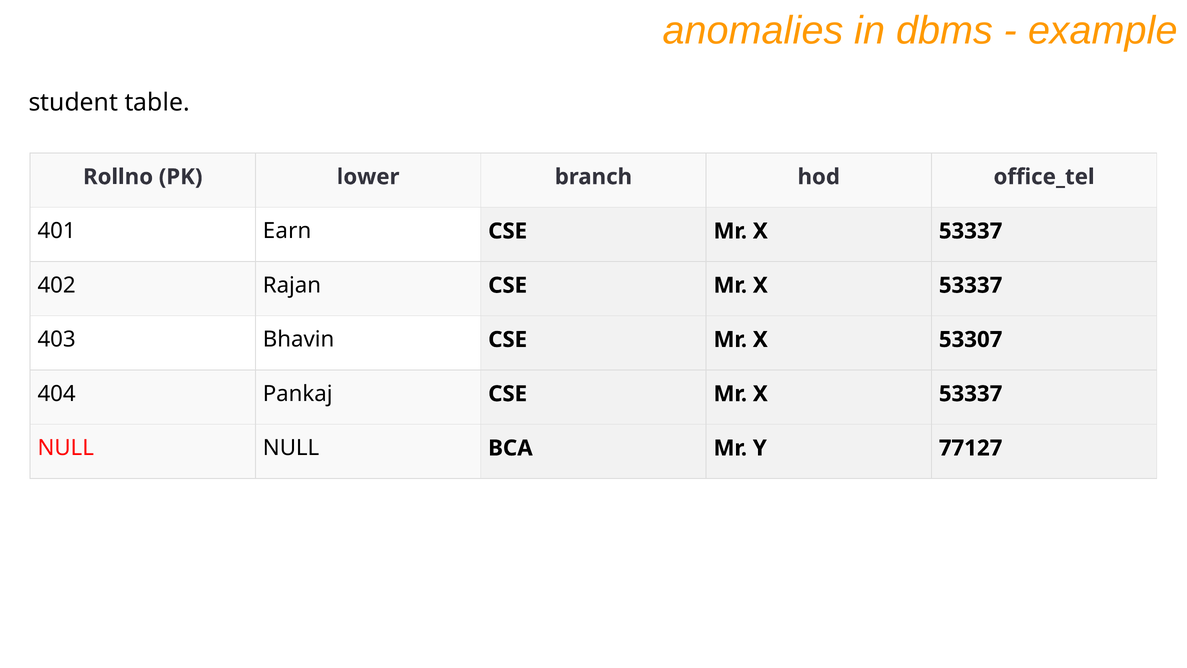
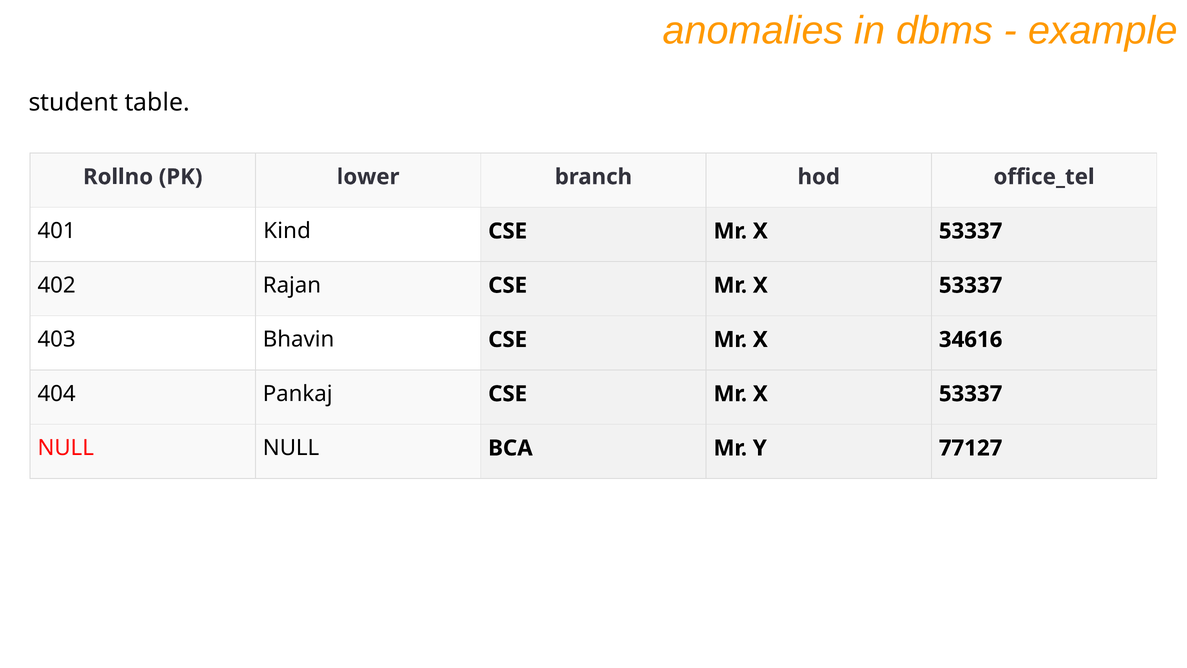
Earn: Earn -> Kind (287, 231)
53307: 53307 -> 34616 (971, 339)
